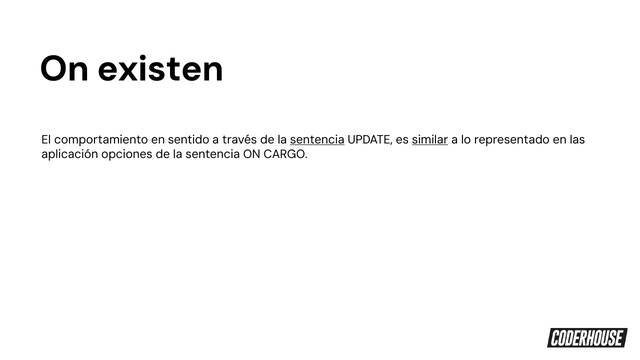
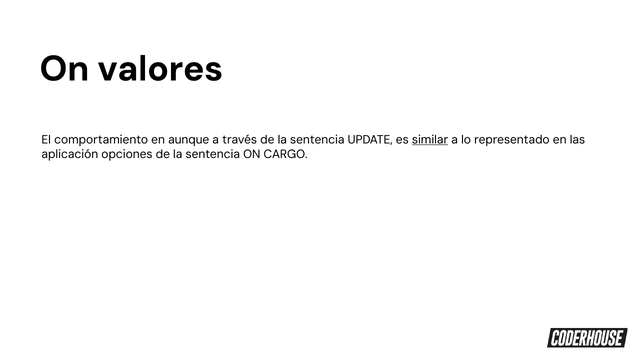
existen: existen -> valores (160, 69)
sentido: sentido -> aunque (189, 140)
sentencia underline: present -> none (317, 140)
